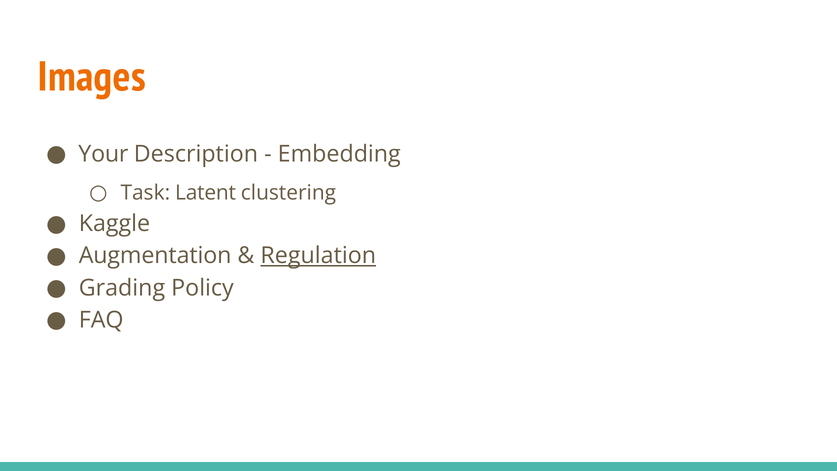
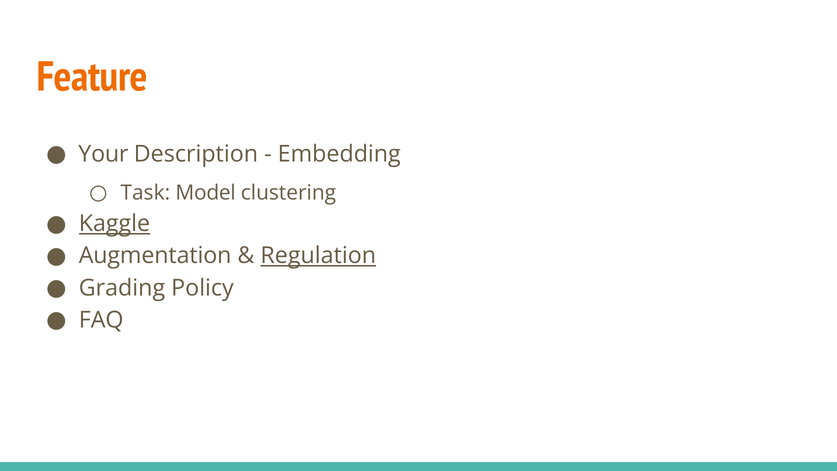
Images: Images -> Feature (92, 77)
Latent: Latent -> Model (206, 193)
Kaggle underline: none -> present (114, 224)
